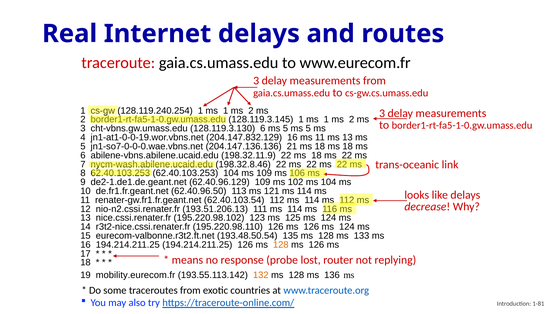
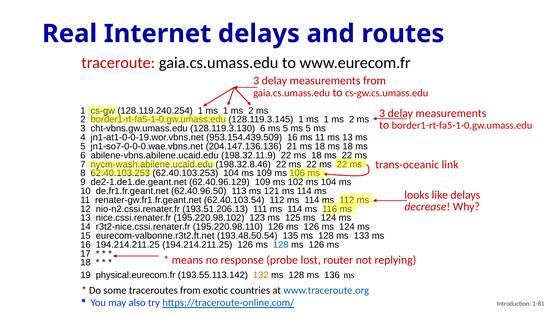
204.147.832.129: 204.147.832.129 -> 953.154.439.509 (244, 138)
128 colour: orange -> blue (281, 245)
mobility.eurecom.fr: mobility.eurecom.fr -> physical.eurecom.fr (136, 275)
